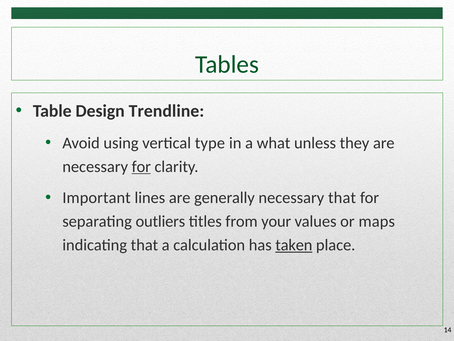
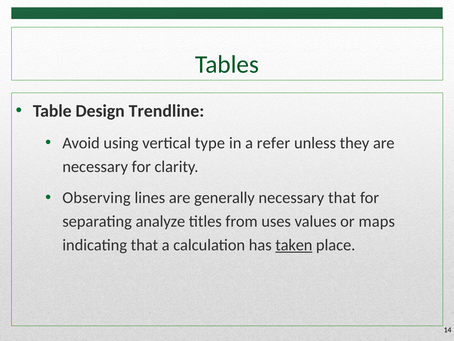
what: what -> refer (273, 143)
for underline: present -> none (141, 166)
Important: Important -> Observing (97, 198)
outliers: outliers -> analyze (160, 221)
your: your -> uses (276, 221)
